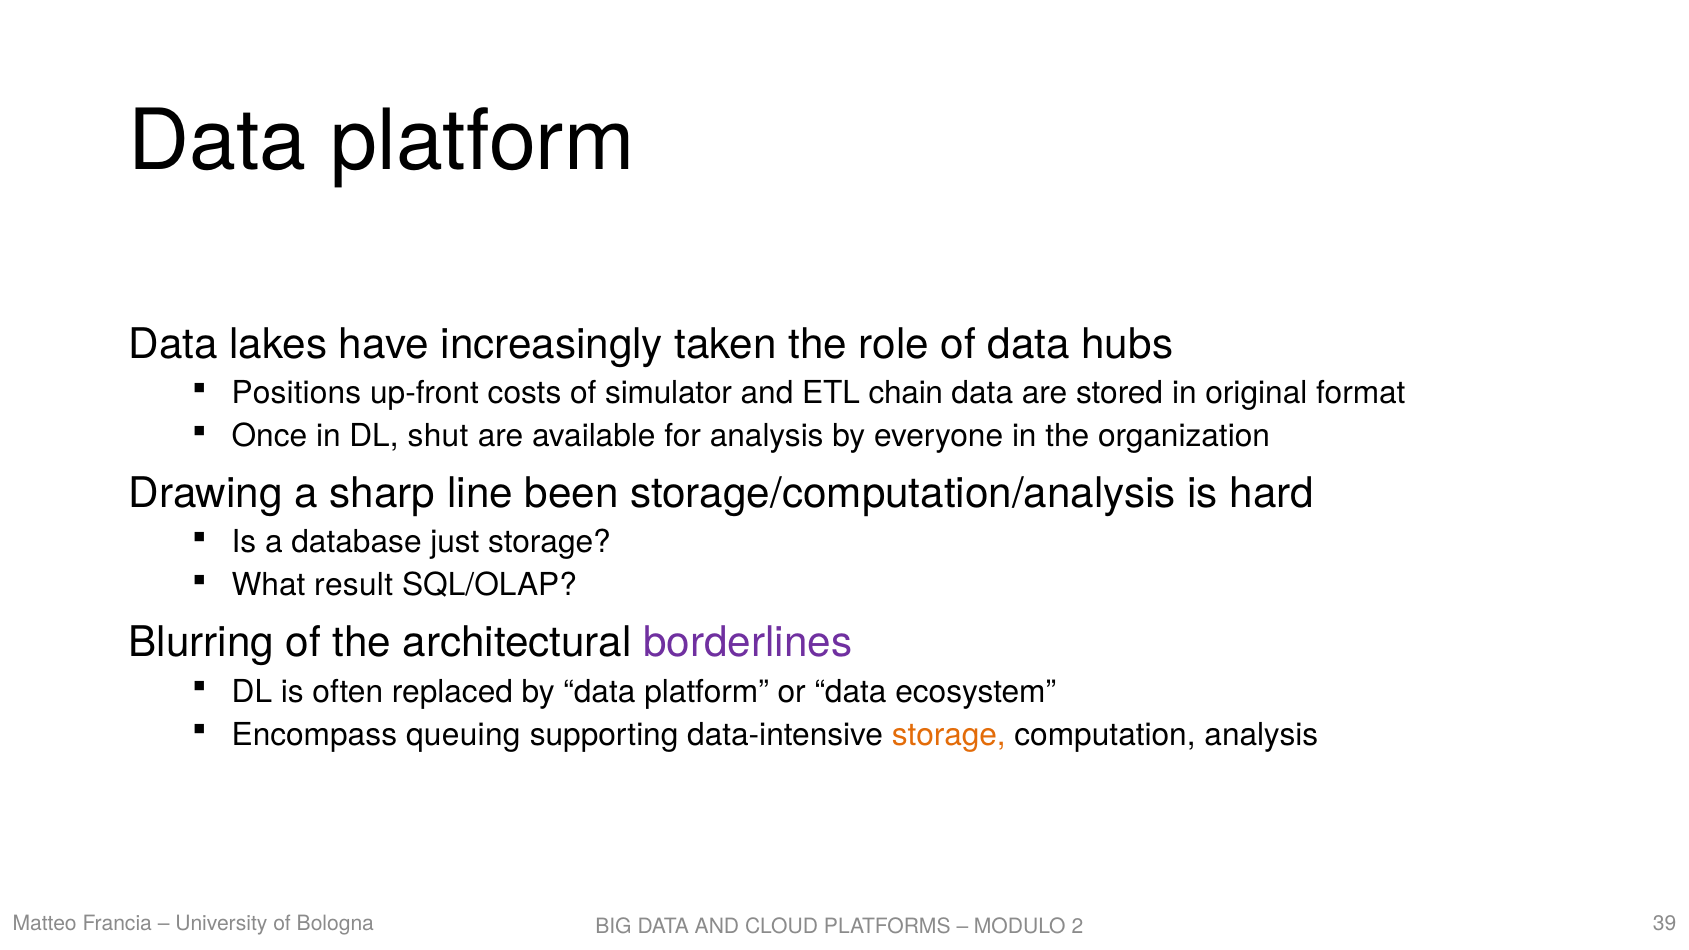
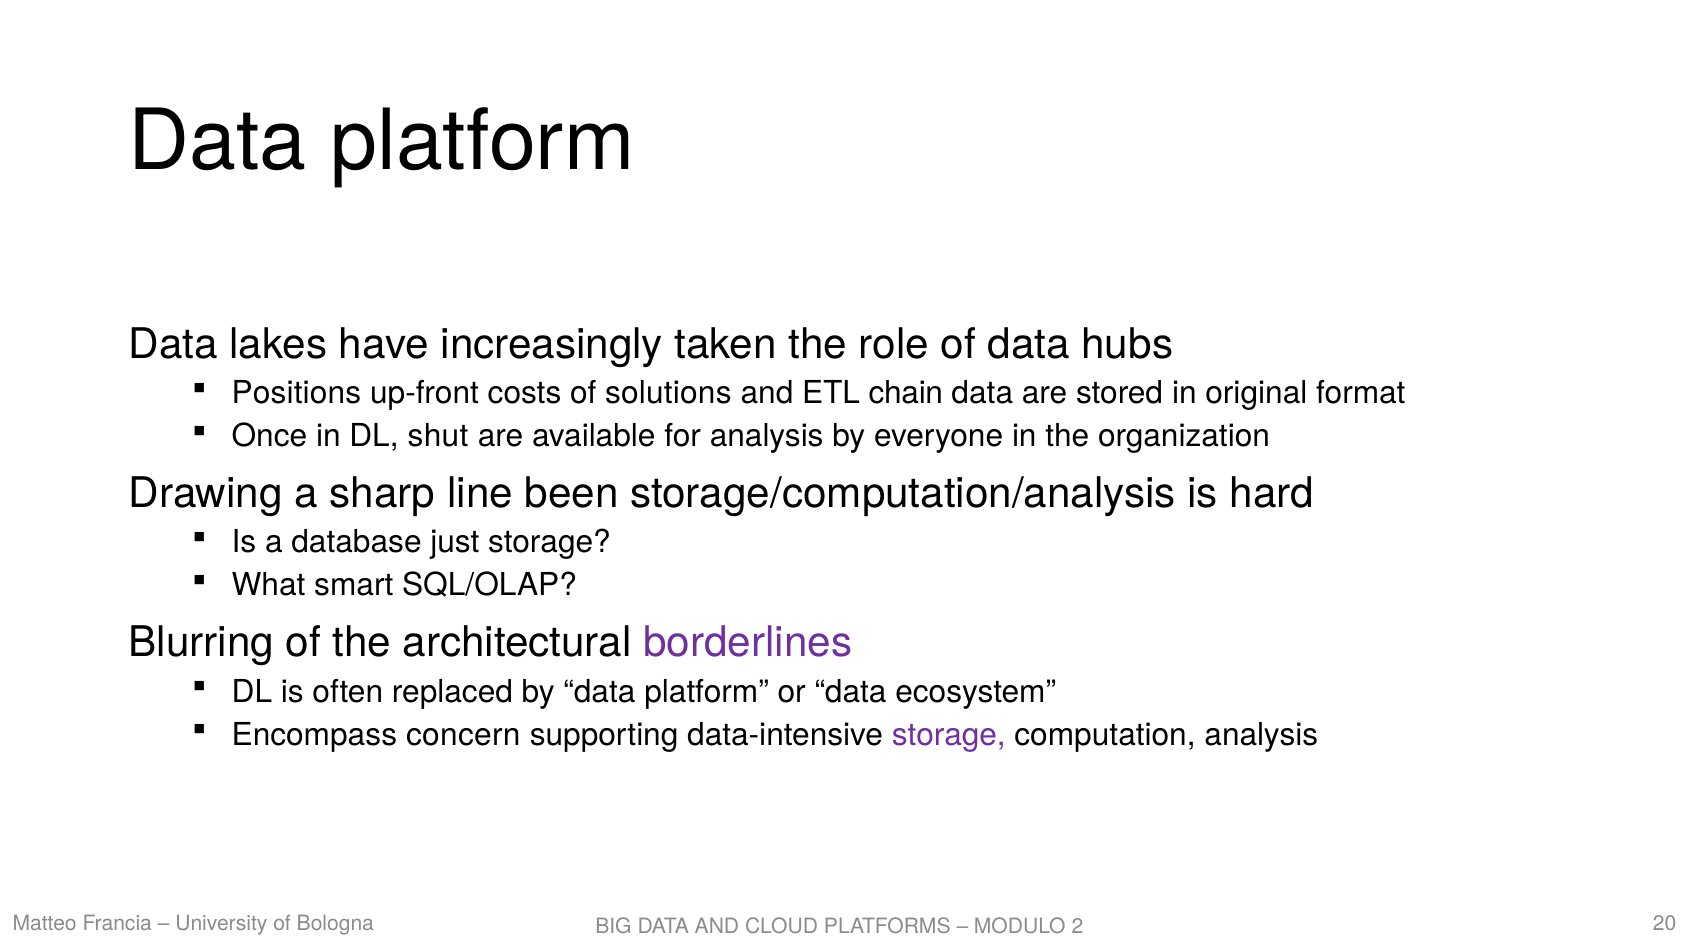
simulator: simulator -> solutions (668, 393)
result: result -> smart (354, 585)
queuing: queuing -> concern (463, 735)
storage colour: orange -> purple (949, 735)
39: 39 -> 20 (1665, 924)
